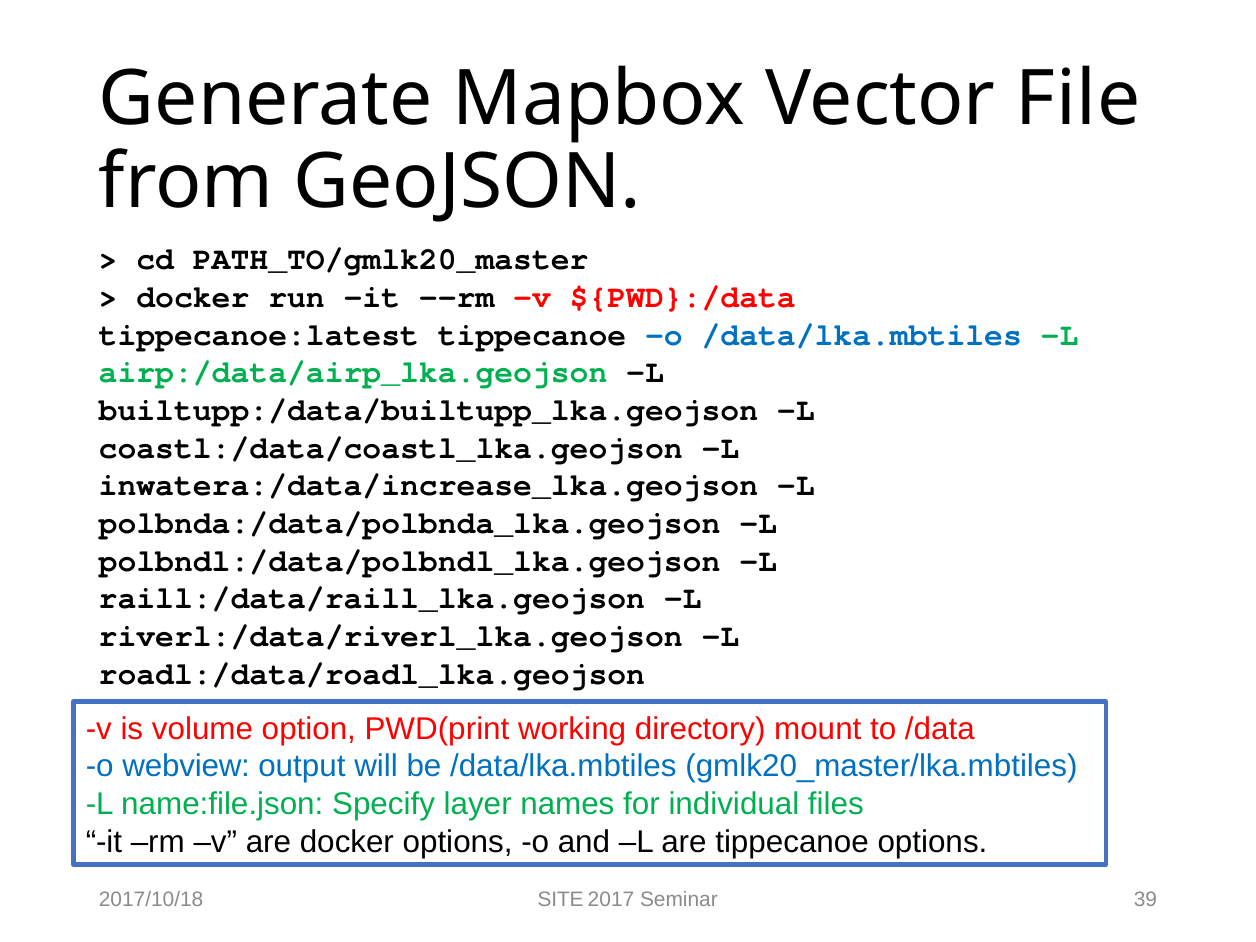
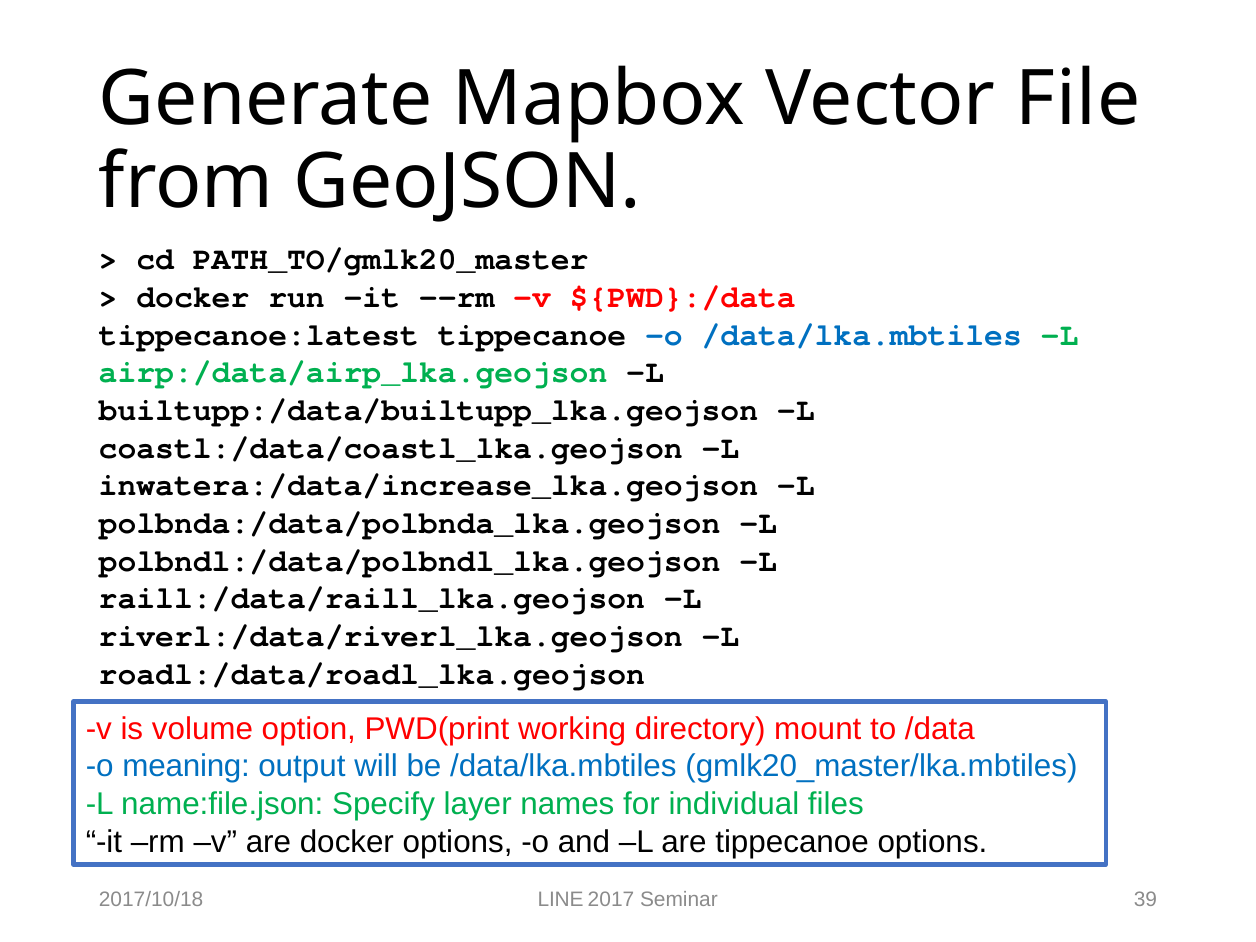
webview: webview -> meaning (186, 766)
SITE: SITE -> LINE (561, 900)
